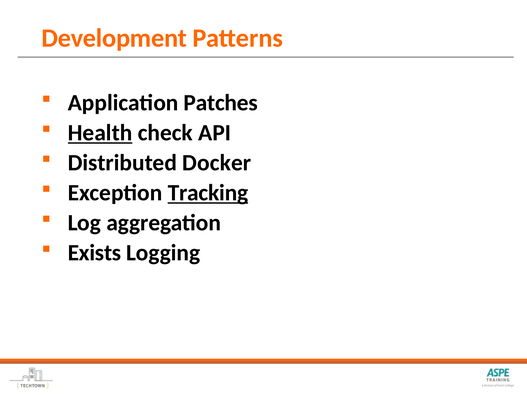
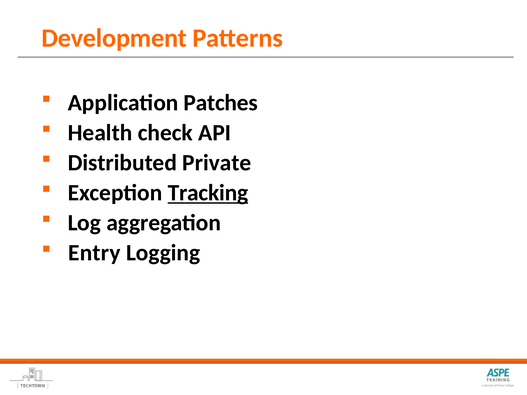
Health underline: present -> none (100, 133)
Docker: Docker -> Private (217, 163)
Exists: Exists -> Entry (94, 253)
